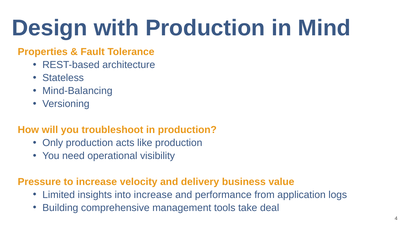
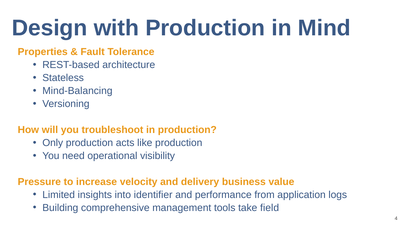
into increase: increase -> identifier (153, 195)
deal: deal -> field (270, 208)
